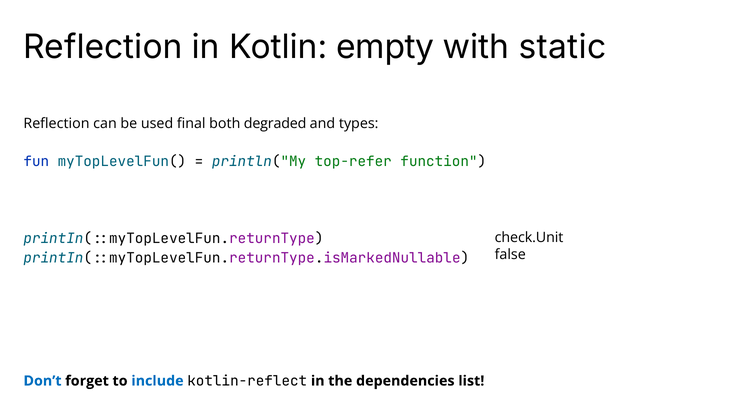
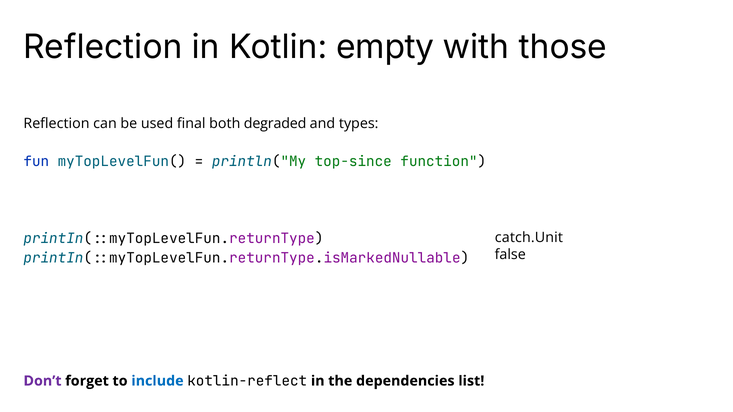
static: static -> those (563, 47)
top-refer: top-refer -> top-since (353, 162)
check.Unit: check.Unit -> catch.Unit (529, 238)
Don’t colour: blue -> purple (42, 381)
